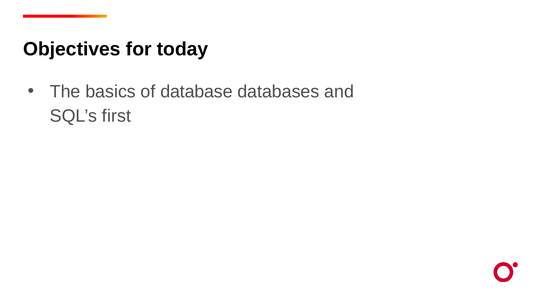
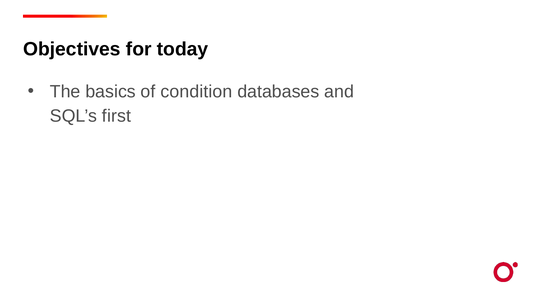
database: database -> condition (196, 91)
